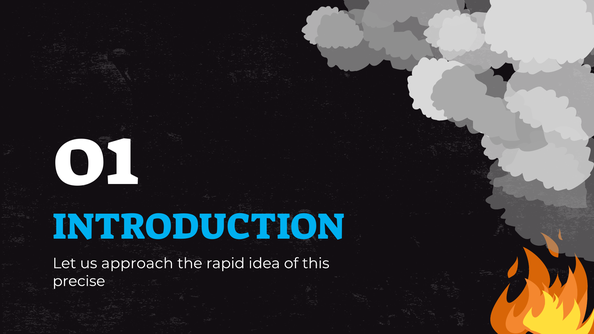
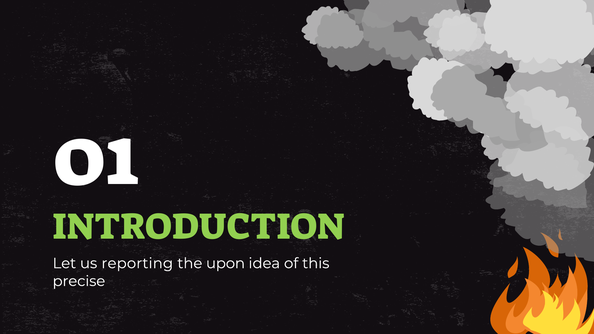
INTRODUCTION colour: light blue -> light green (199, 227)
approach: approach -> reporting (137, 263)
rapid: rapid -> upon (226, 263)
